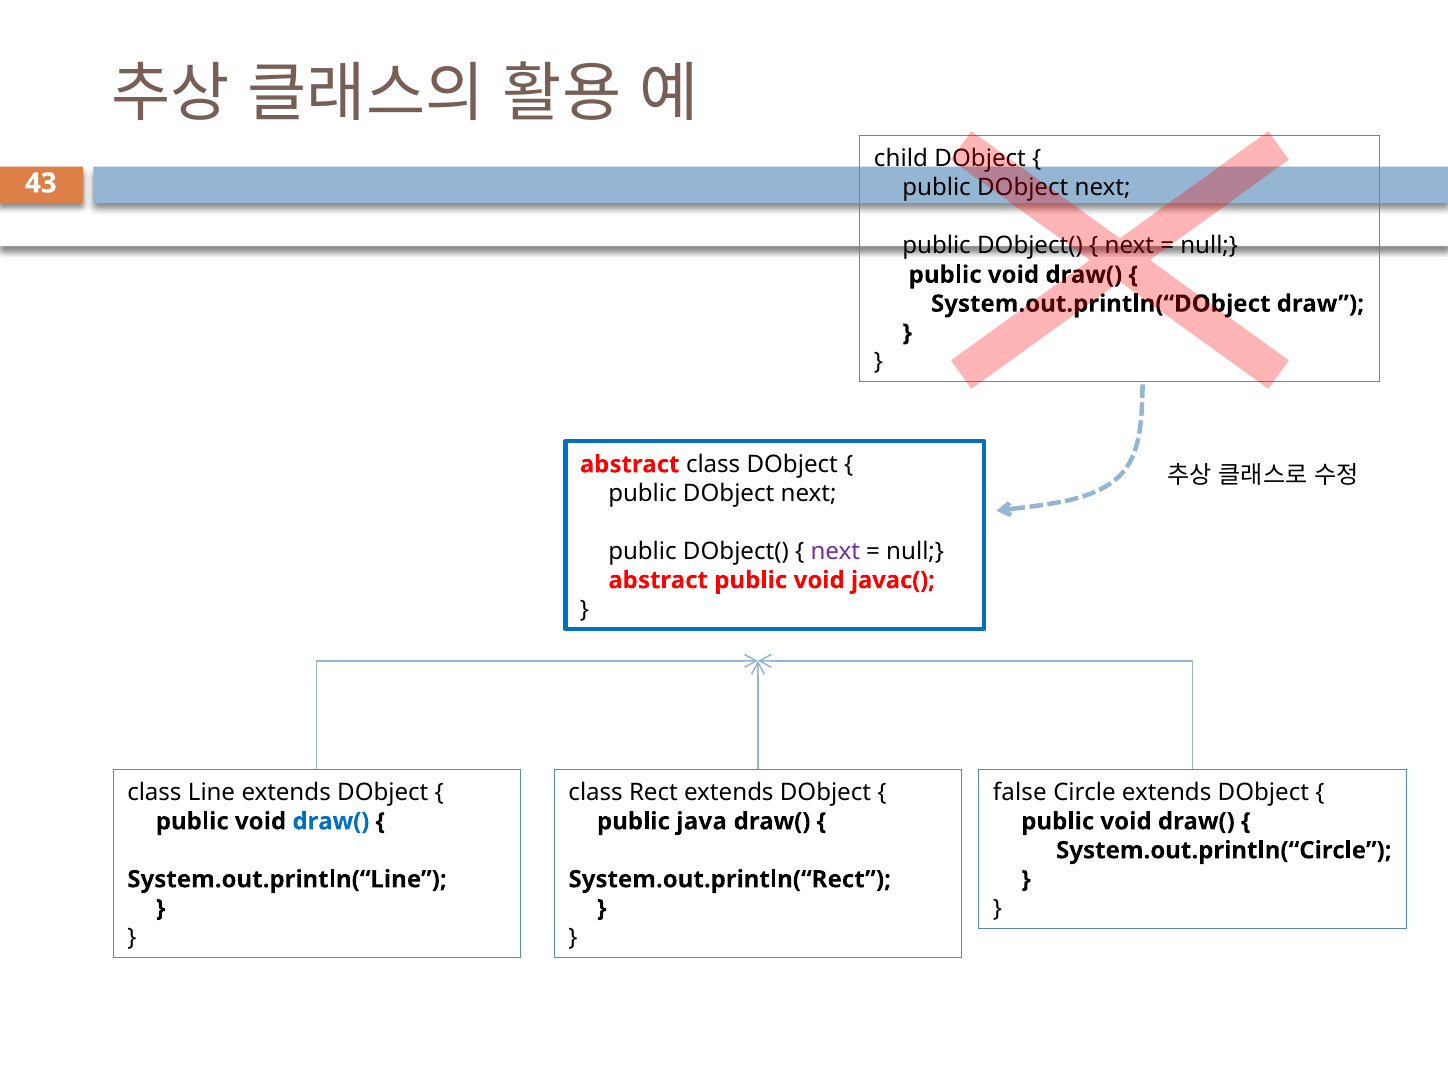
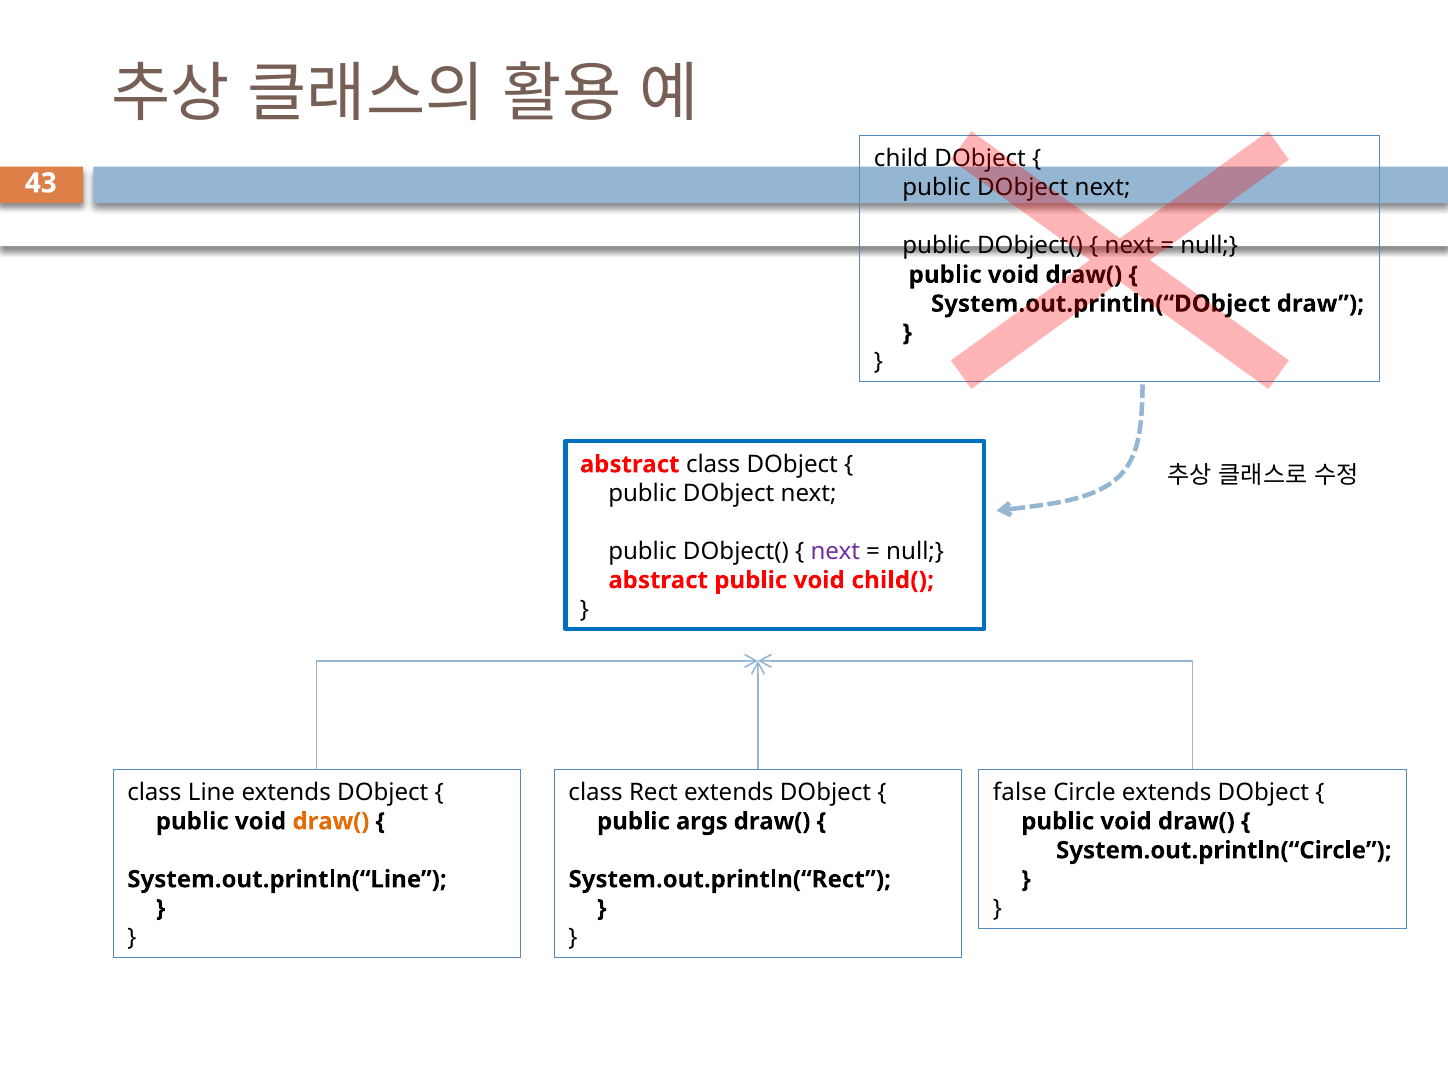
javac(: javac( -> child( (893, 580)
draw( colour: blue -> orange (331, 821)
java: java -> args (702, 821)
